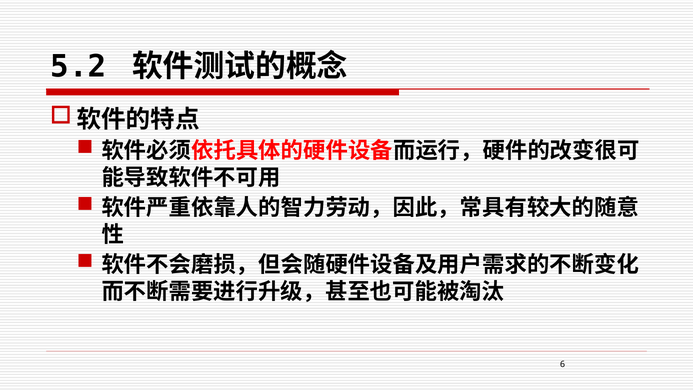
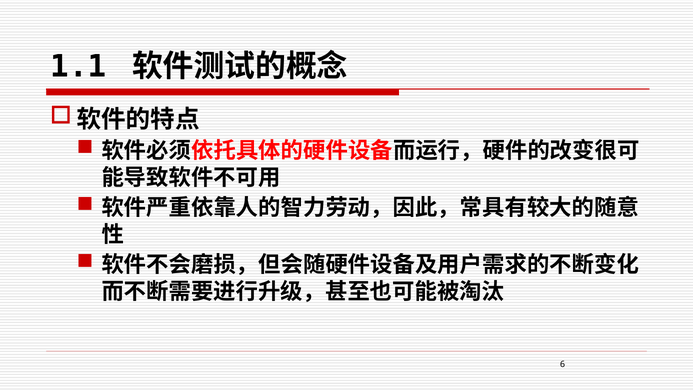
5.2: 5.2 -> 1.1 (78, 67)
